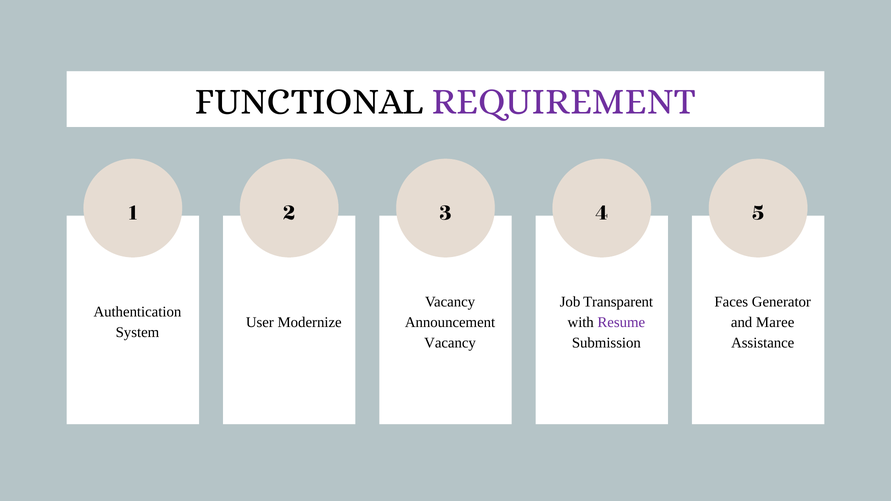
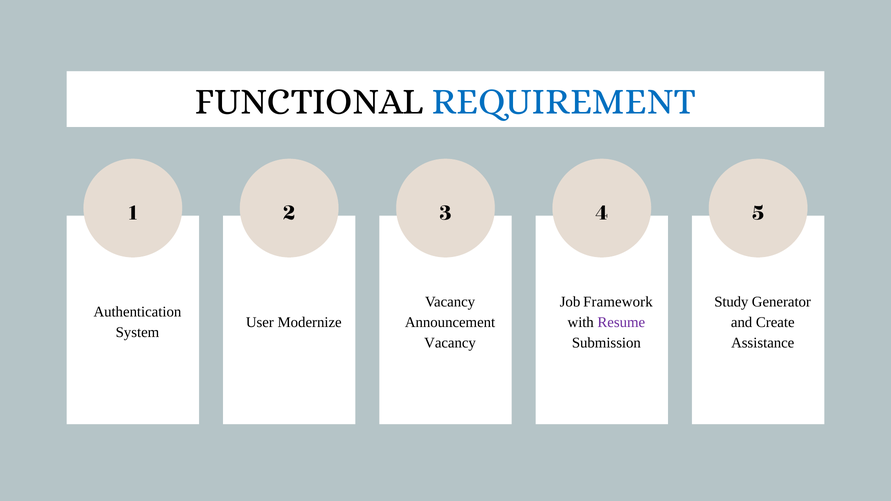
REQUIREMENT colour: purple -> blue (564, 102)
Transparent: Transparent -> Framework (618, 302)
Faces: Faces -> Study (731, 302)
Maree: Maree -> Create (775, 322)
